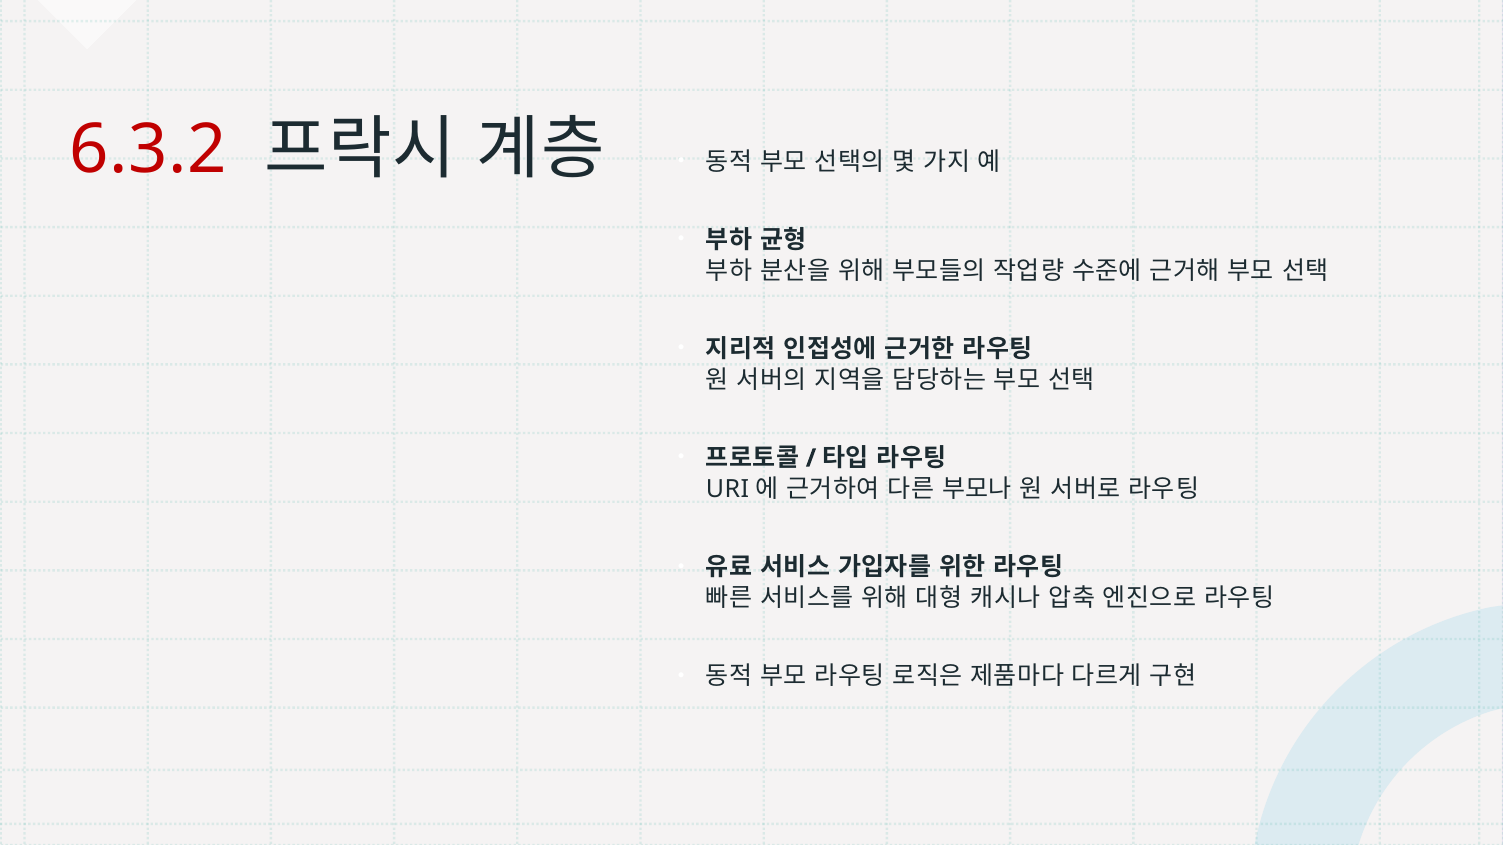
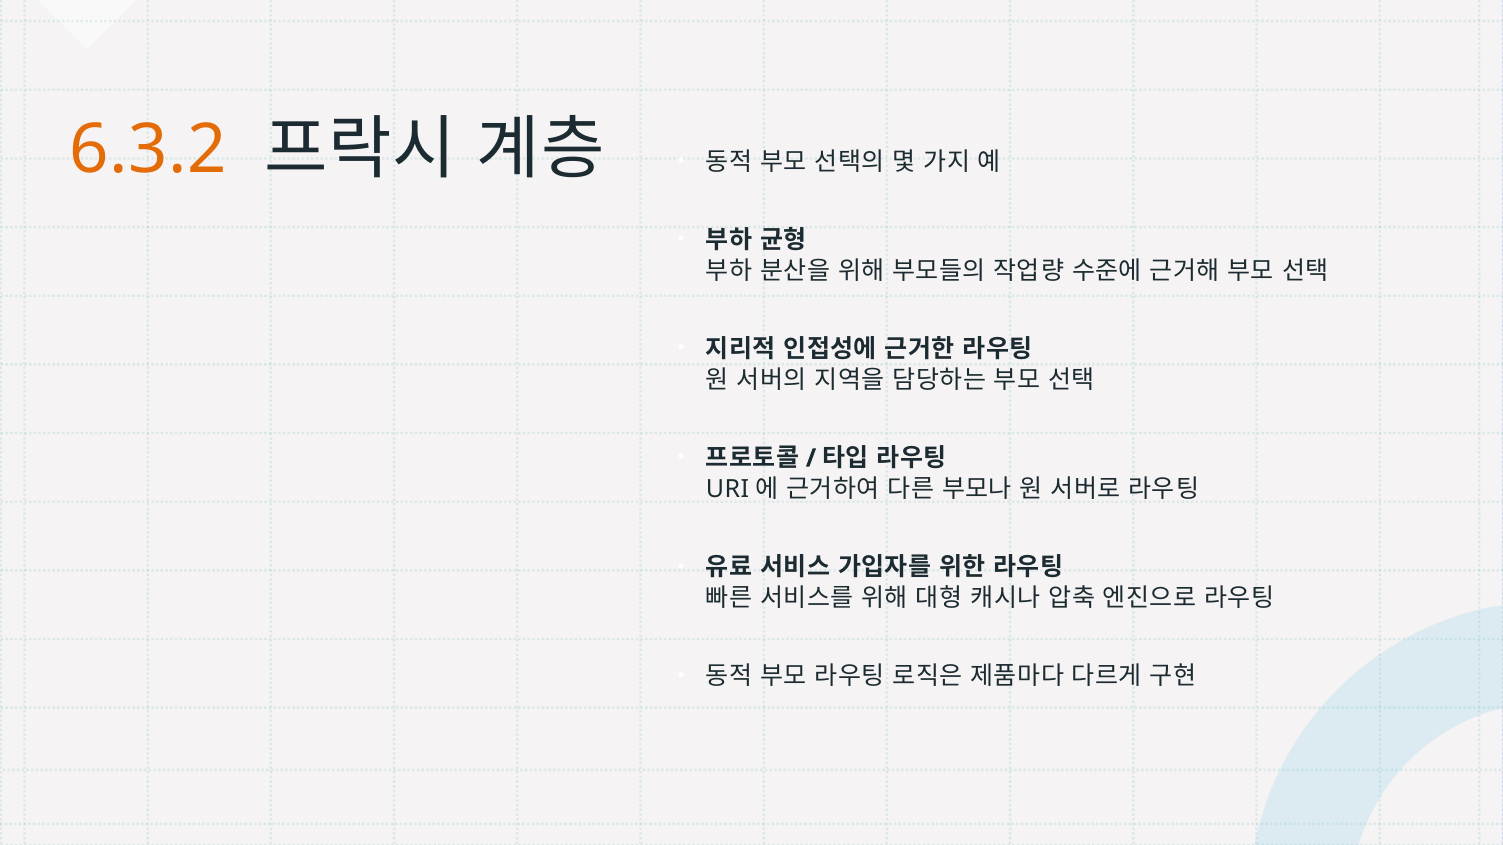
6.3.2 colour: red -> orange (149, 150)
